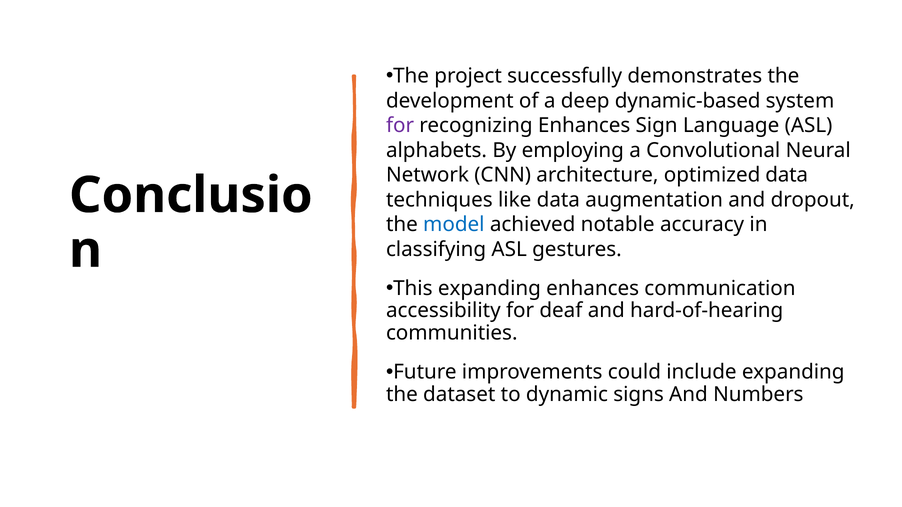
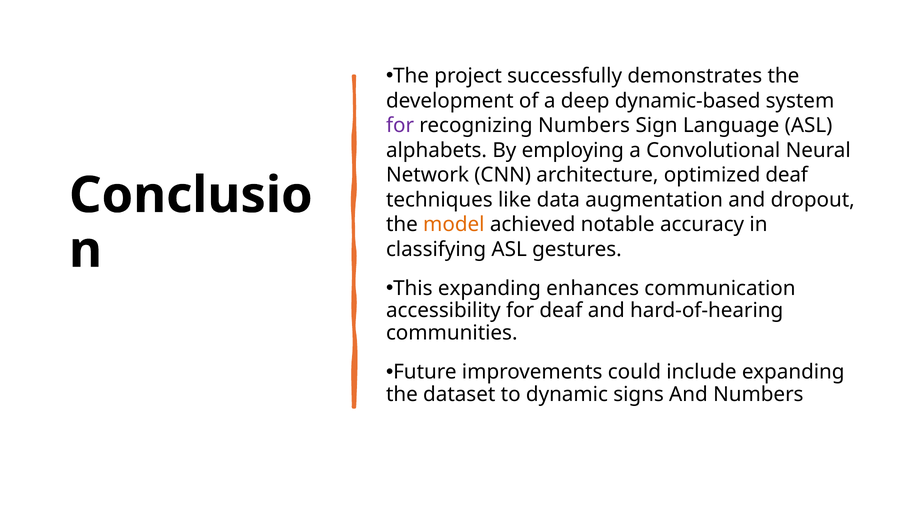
recognizing Enhances: Enhances -> Numbers (584, 126)
optimized data: data -> deaf (787, 175)
model colour: blue -> orange (454, 225)
